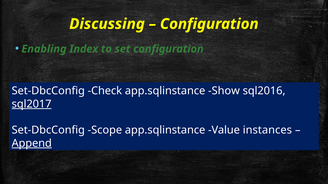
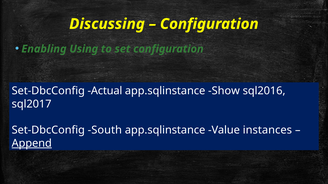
Index: Index -> Using (84, 49)
Check: Check -> Actual (105, 91)
sql2017 underline: present -> none (32, 104)
Scope: Scope -> South (105, 130)
